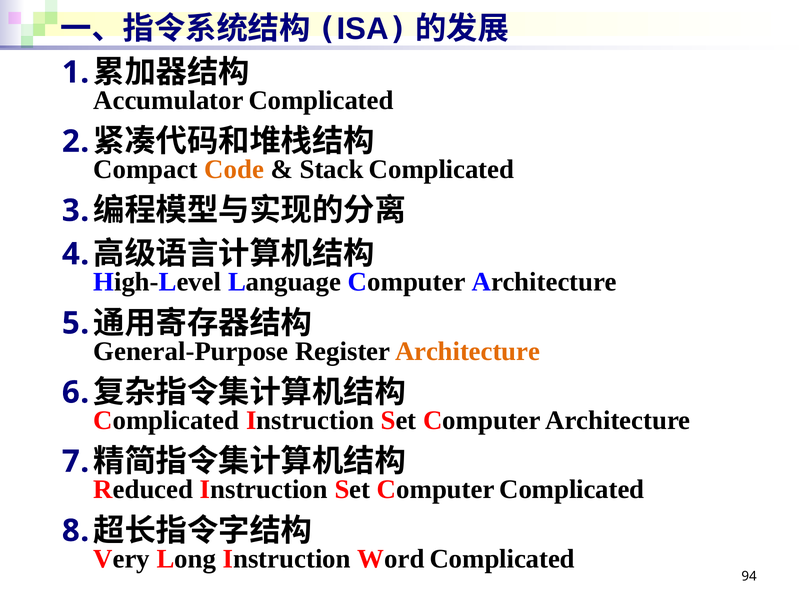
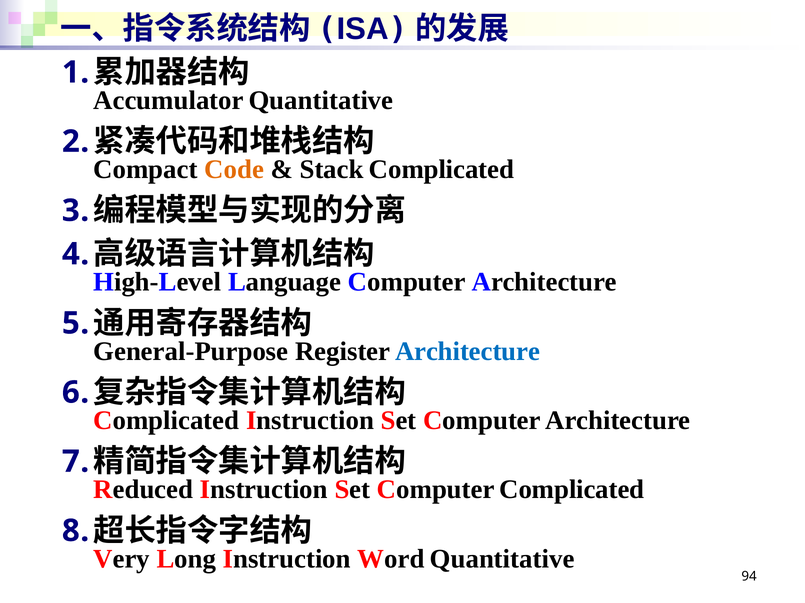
Accumulator Complicated: Complicated -> Quantitative (321, 100)
Architecture colour: orange -> blue (468, 352)
Word Complicated: Complicated -> Quantitative (502, 559)
